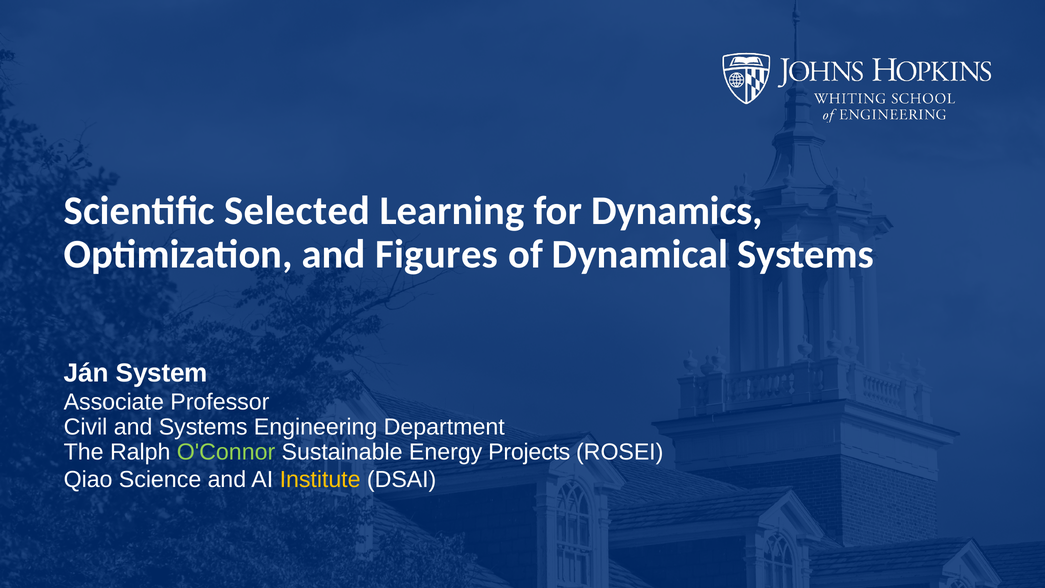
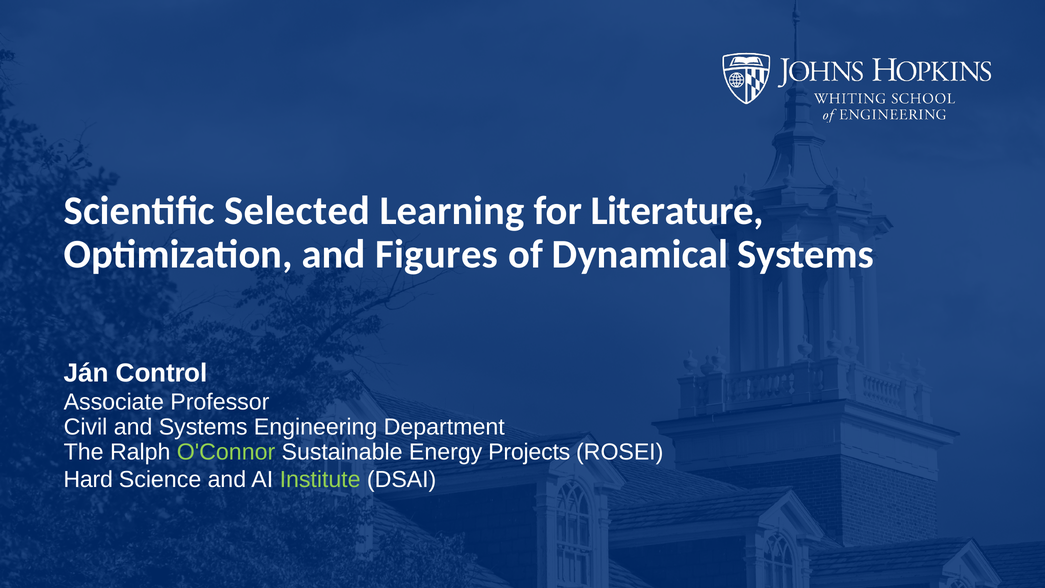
Dynamics: Dynamics -> Literature (677, 211)
System: System -> Control (162, 373)
Qiao: Qiao -> Hard (88, 479)
Institute colour: yellow -> light green (320, 479)
